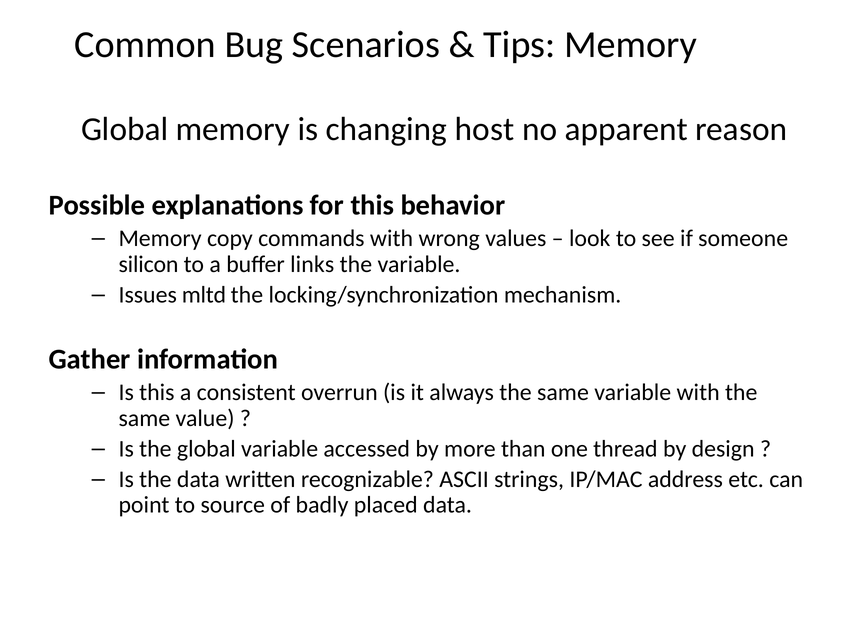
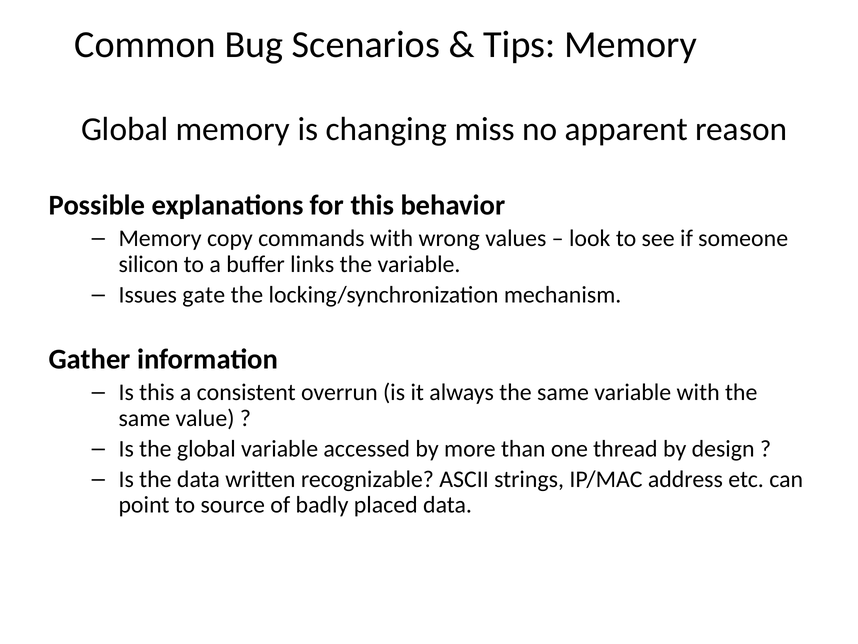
host: host -> miss (485, 129)
mltd: mltd -> gate (204, 294)
